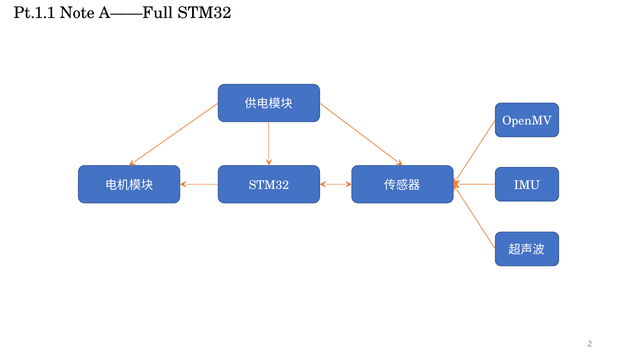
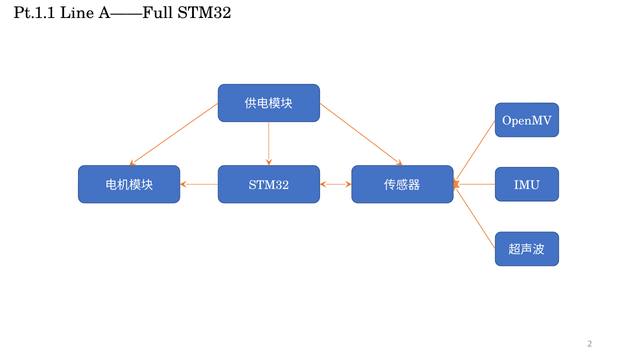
Note: Note -> Line (77, 13)
